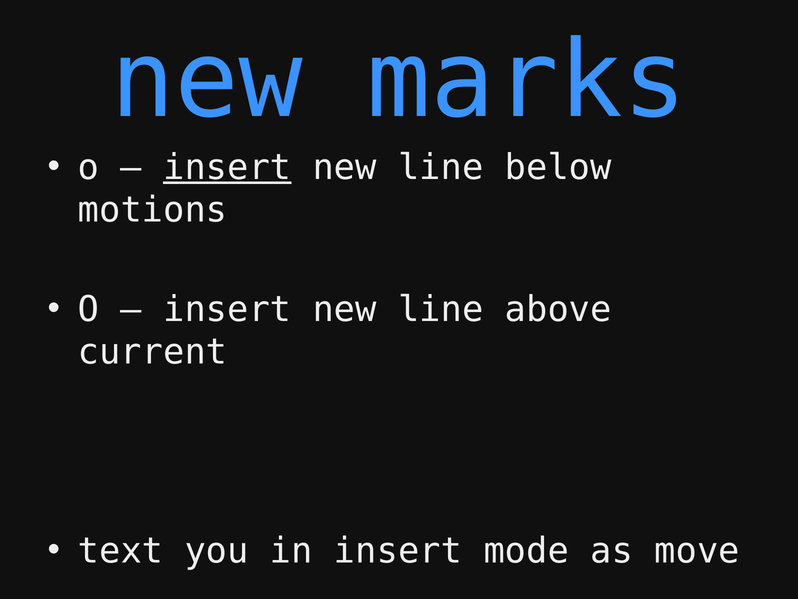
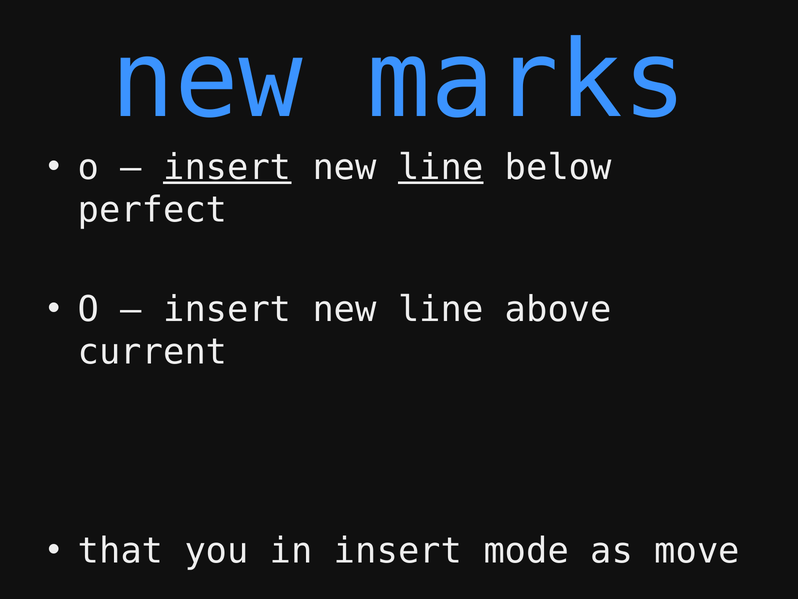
line underline: none -> present (441, 167)
motions: motions -> perfect (153, 210)
text: text -> that (121, 551)
